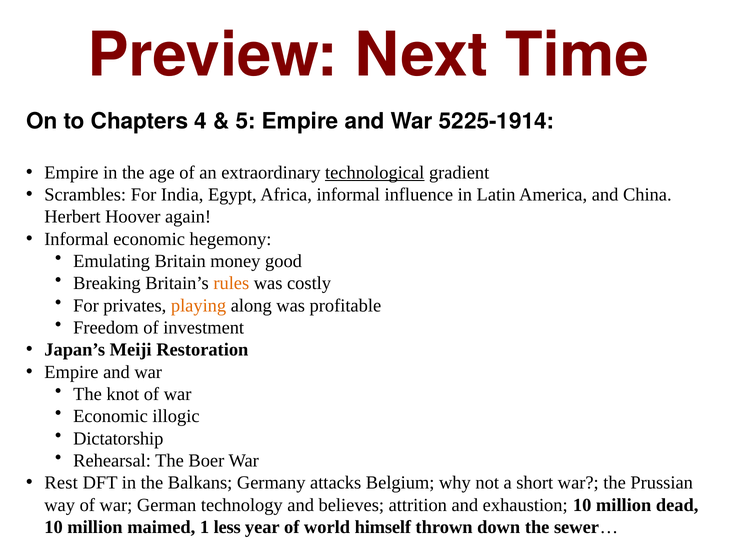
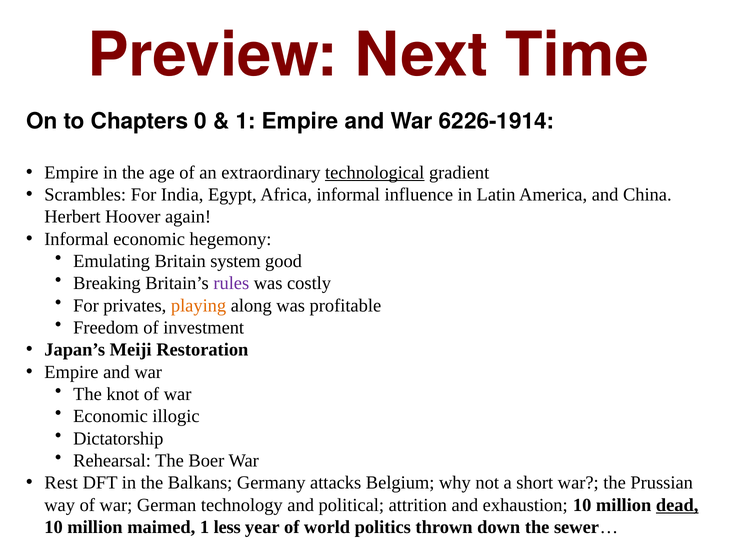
4: 4 -> 0 (201, 121)
5: 5 -> 1 (246, 121)
5225-1914: 5225-1914 -> 6226-1914 (497, 121)
money: money -> system (235, 261)
rules colour: orange -> purple (231, 283)
believes: believes -> political (351, 505)
dead underline: none -> present (677, 505)
himself: himself -> politics (383, 527)
